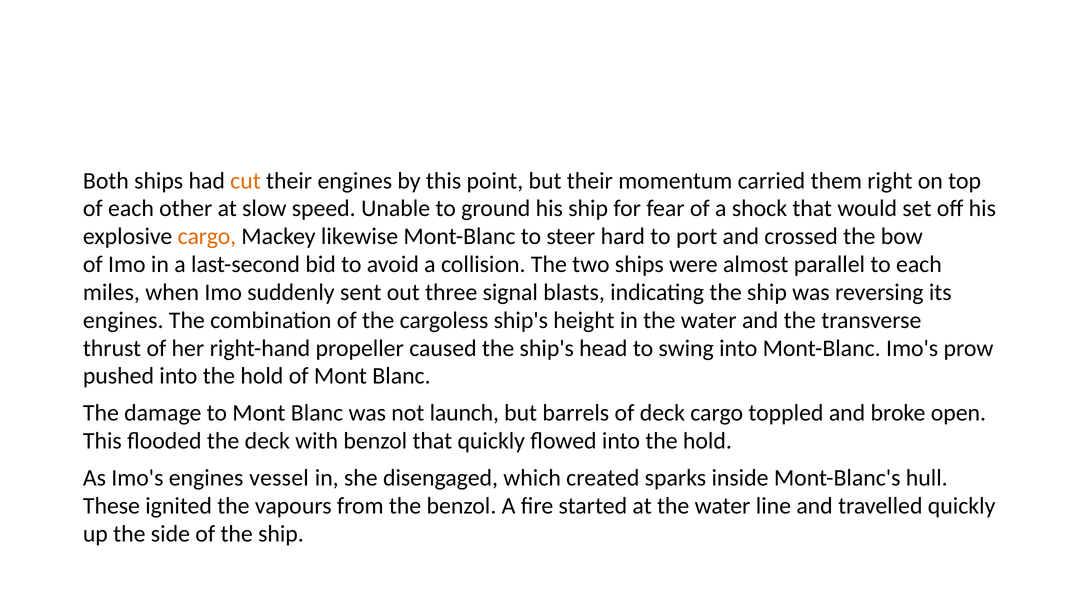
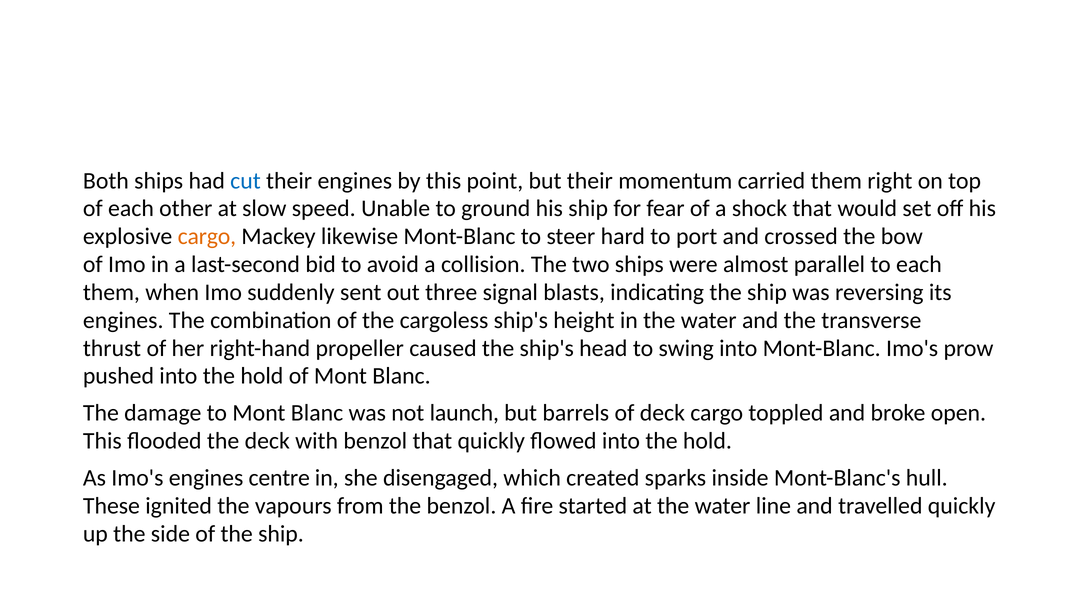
cut colour: orange -> blue (245, 181)
miles: miles -> them (111, 292)
vessel: vessel -> centre (279, 478)
